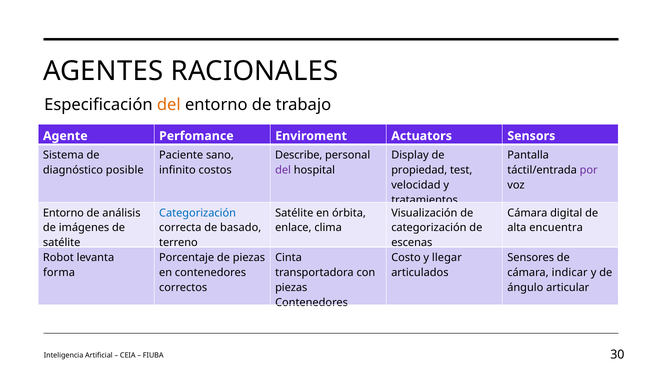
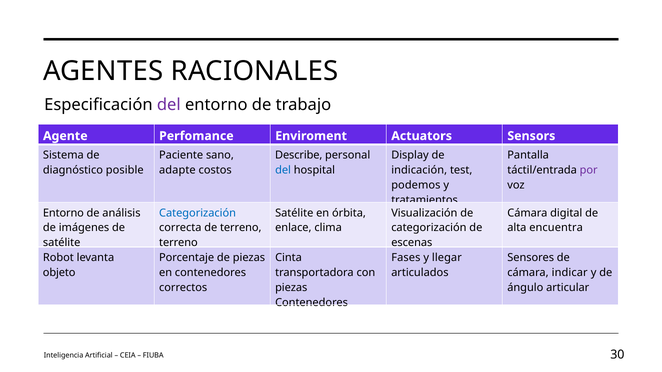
del colour: orange -> purple (169, 105)
infinito: infinito -> adapte (177, 170)
del colour: purple -> blue (283, 170)
propiedad: propiedad -> indicación (419, 170)
velocidad: velocidad -> podemos (416, 185)
de basado: basado -> terreno (241, 228)
Costo: Costo -> Fases (406, 258)
forma: forma -> objeto (59, 273)
